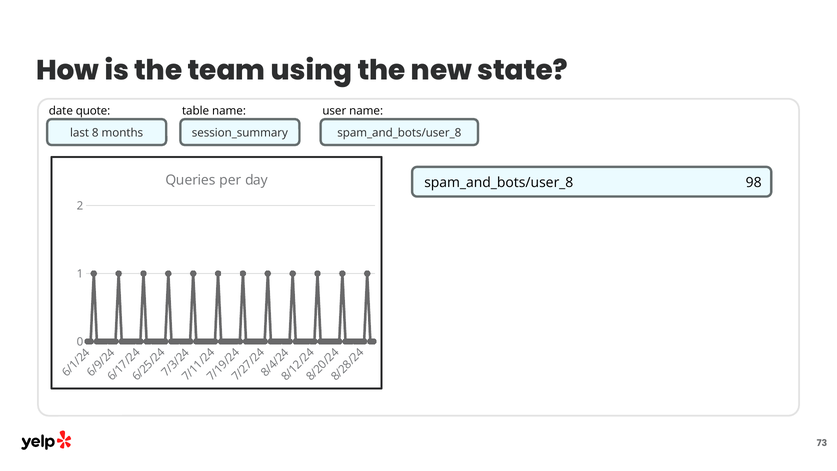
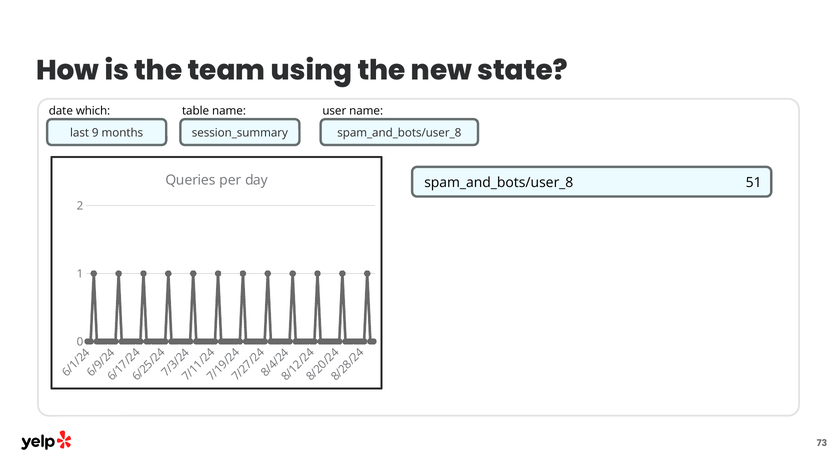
quote: quote -> which (93, 111)
last 8: 8 -> 9 (95, 133)
98: 98 -> 51 (754, 183)
